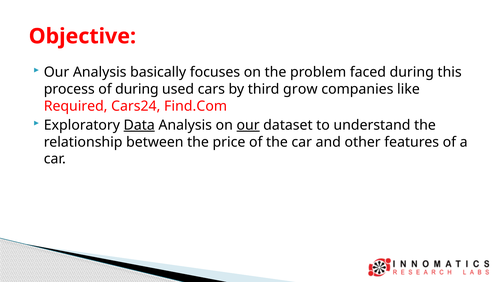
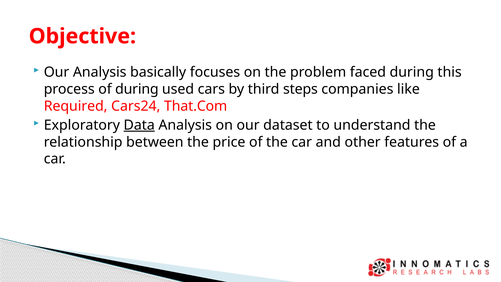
grow: grow -> steps (300, 89)
Find.Com: Find.Com -> That.Com (196, 106)
our underline: present -> none (248, 125)
